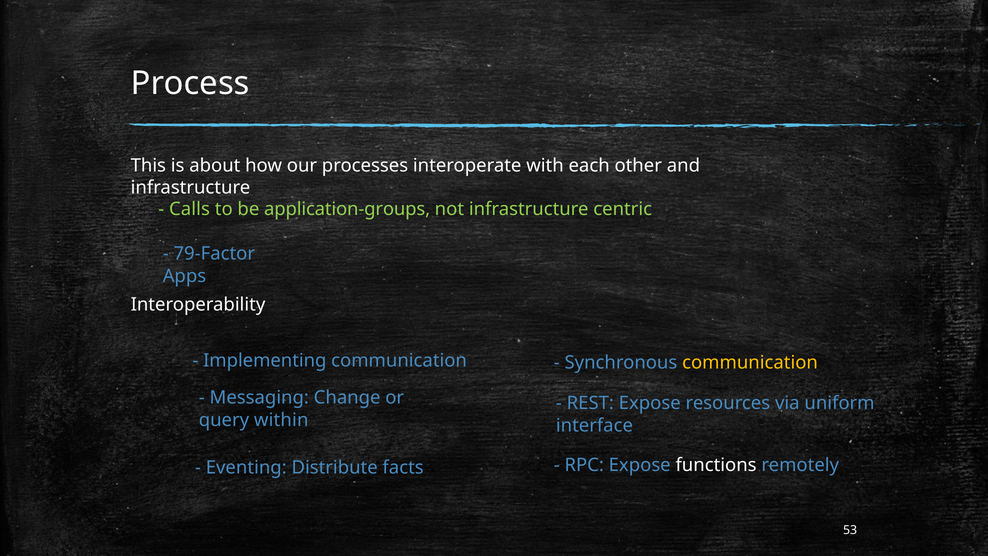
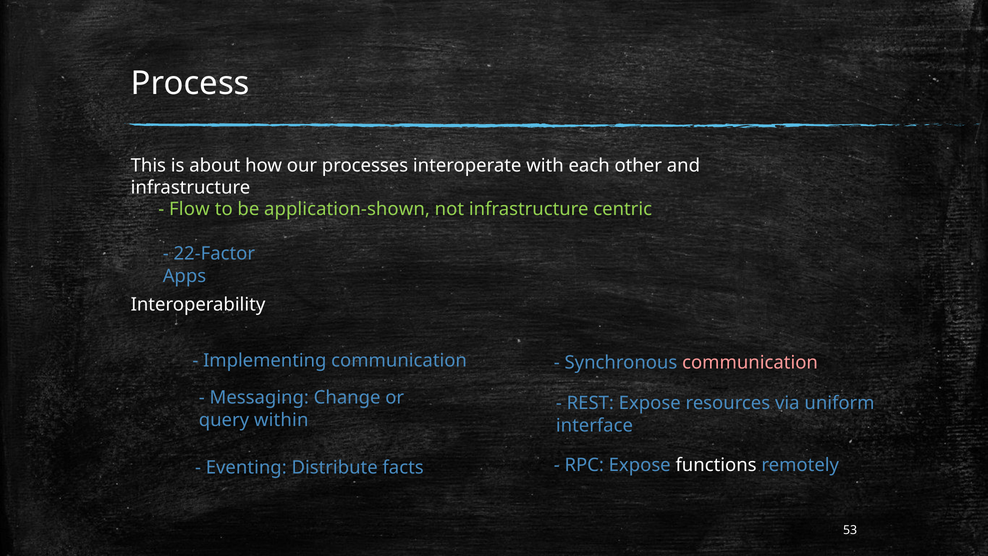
Calls: Calls -> Flow (189, 209)
application-groups: application-groups -> application-shown (347, 209)
79-Factor: 79-Factor -> 22-Factor (214, 254)
communication colour: yellow -> pink (750, 363)
